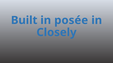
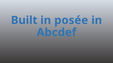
Closely: Closely -> Abcdef (56, 33)
